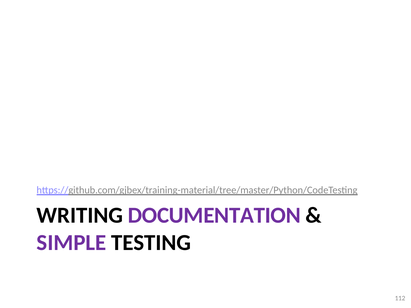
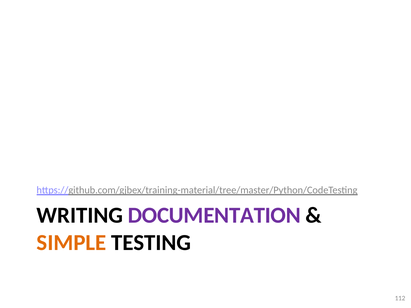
SIMPLE colour: purple -> orange (71, 243)
